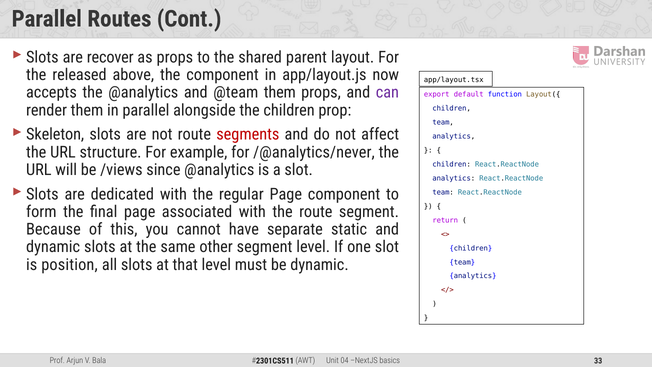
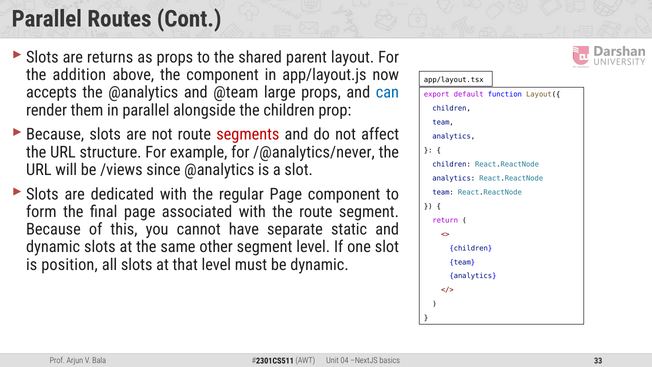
recover: recover -> returns (110, 57)
released: released -> addition (79, 75)
@team them: them -> large (280, 93)
can colour: purple -> blue (387, 93)
Skeleton: Skeleton -> Because (55, 135)
